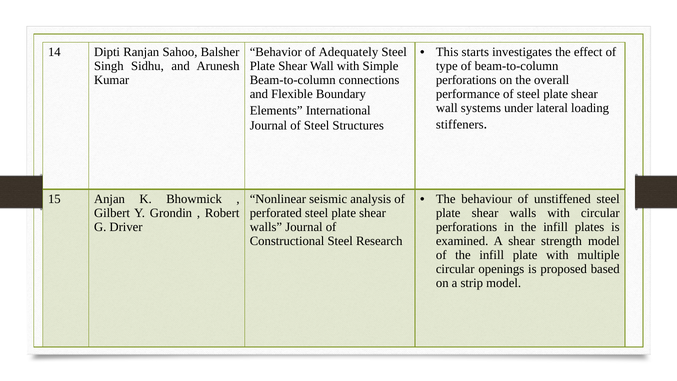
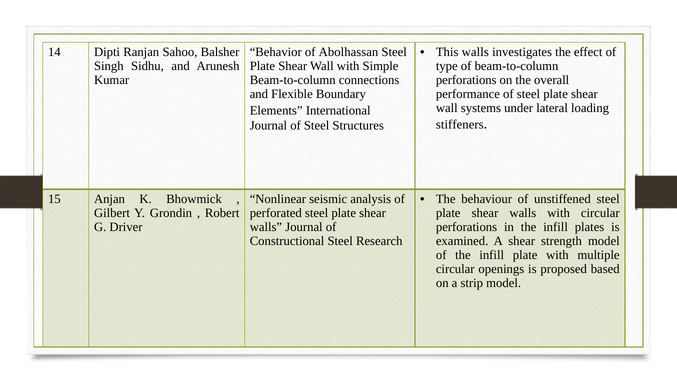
Adequately: Adequately -> Abolhassan (348, 52)
This starts: starts -> walls (475, 52)
